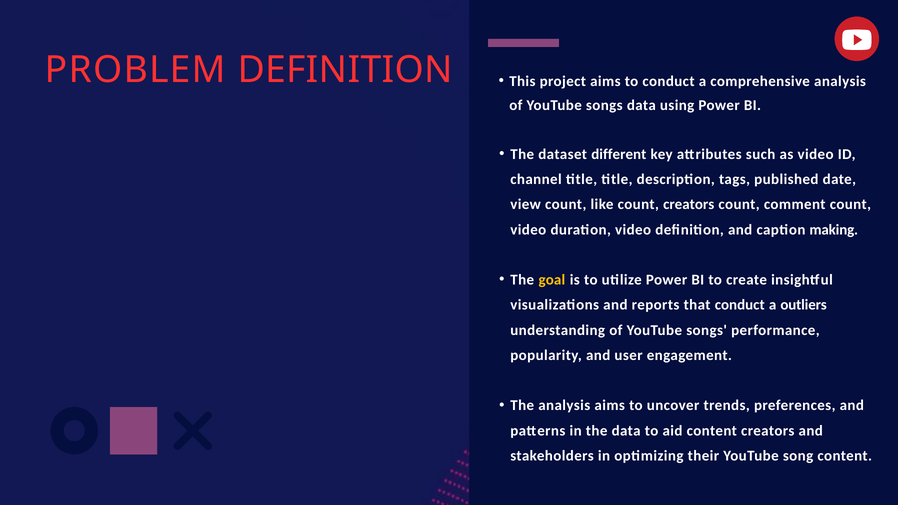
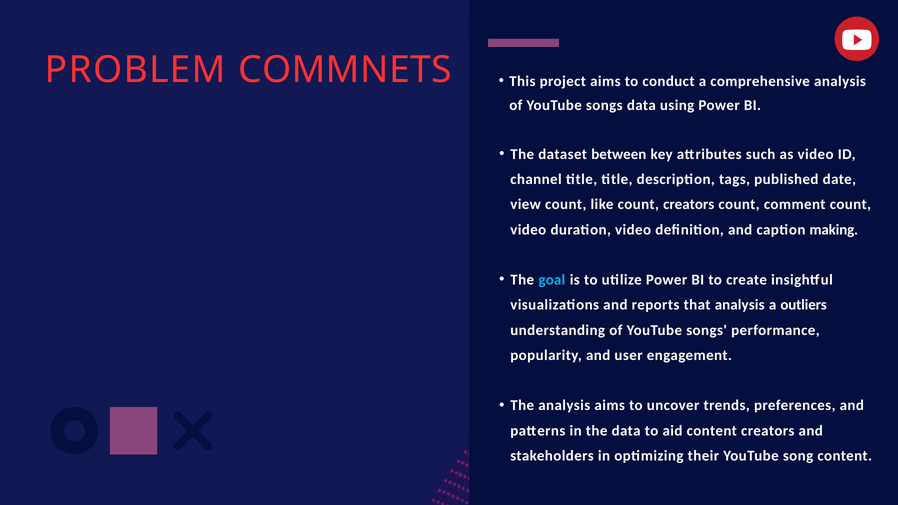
PROBLEM DEFINITION: DEFINITION -> COMMNETS (345, 70)
different: different -> between (619, 154)
goal colour: yellow -> light blue (552, 280)
that conduct: conduct -> analysis (740, 305)
